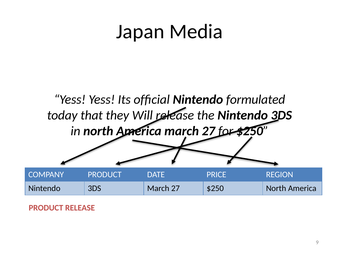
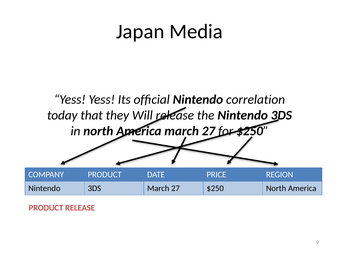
formulated: formulated -> correlation (256, 100)
